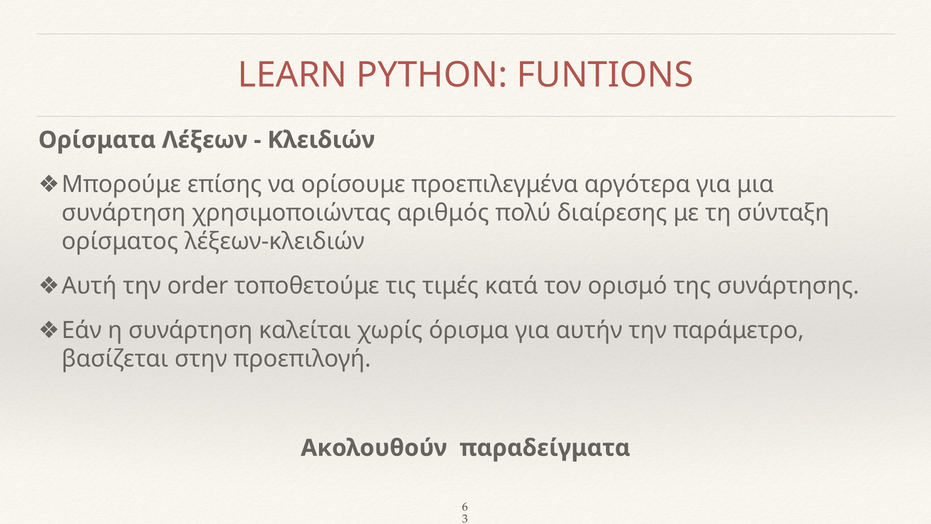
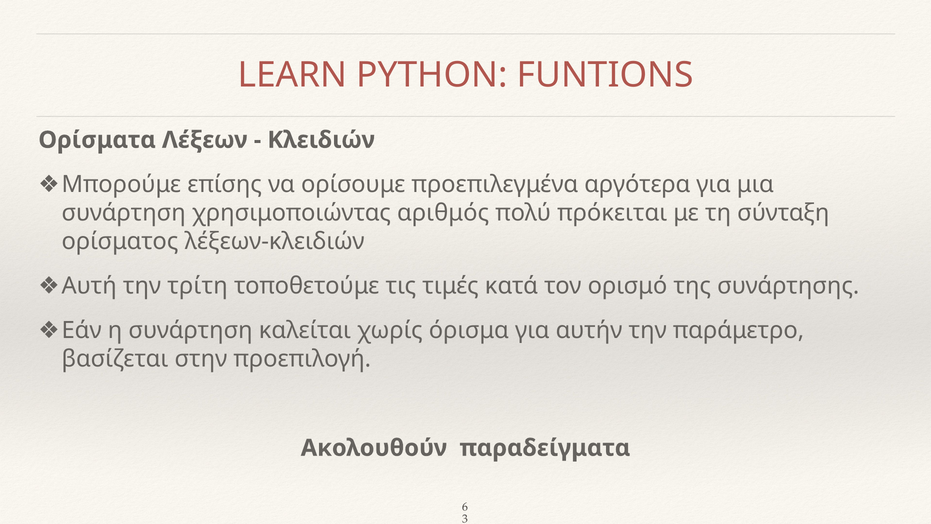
διαίρεσης: διαίρεσης -> πρόκειται (612, 213)
order: order -> τρίτη (198, 286)
